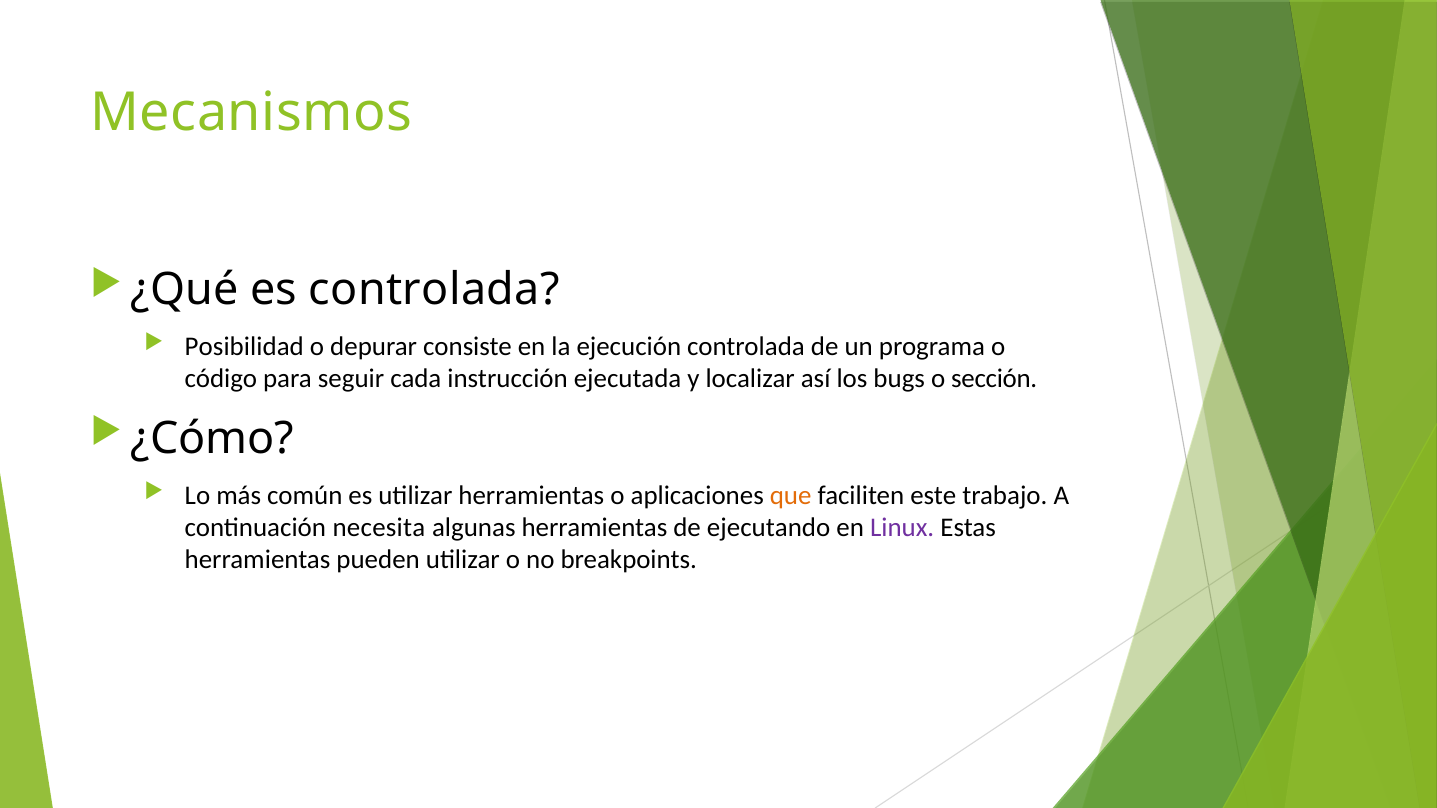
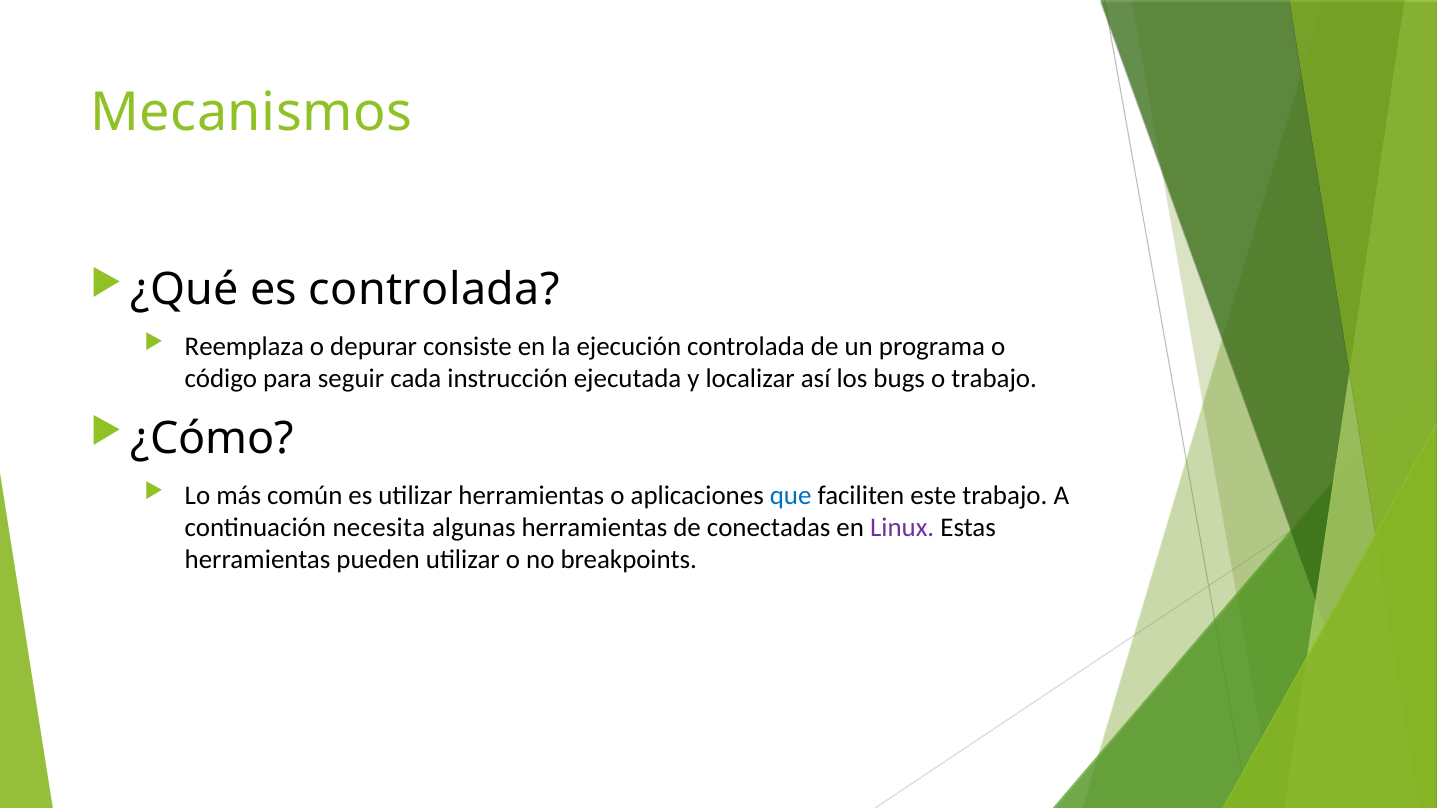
Posibilidad: Posibilidad -> Reemplaza (244, 347)
o sección: sección -> trabajo (994, 379)
que colour: orange -> blue (791, 495)
ejecutando: ejecutando -> conectadas (769, 528)
